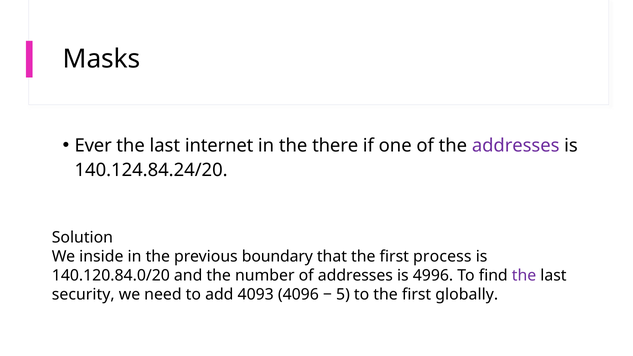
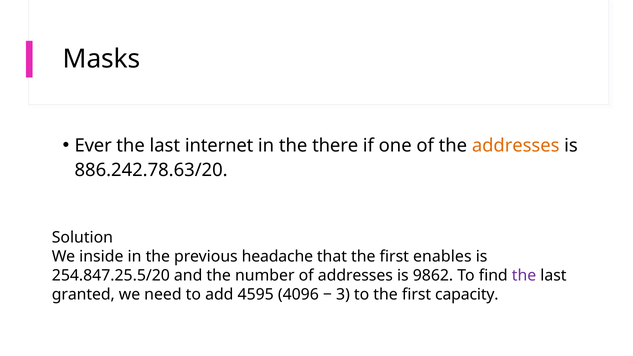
addresses colour: purple -> orange (516, 146)
140.124.84.24/20: 140.124.84.24/20 -> 886.242.78.63/20 (151, 170)
boundary: boundary -> headache (277, 256)
process: process -> enables (442, 256)
140.120.84.0/20: 140.120.84.0/20 -> 254.847.25.5/20 (111, 275)
4996: 4996 -> 9862 (433, 275)
security: security -> granted (83, 294)
4093: 4093 -> 4595 (256, 294)
5: 5 -> 3 (343, 294)
globally: globally -> capacity (467, 294)
